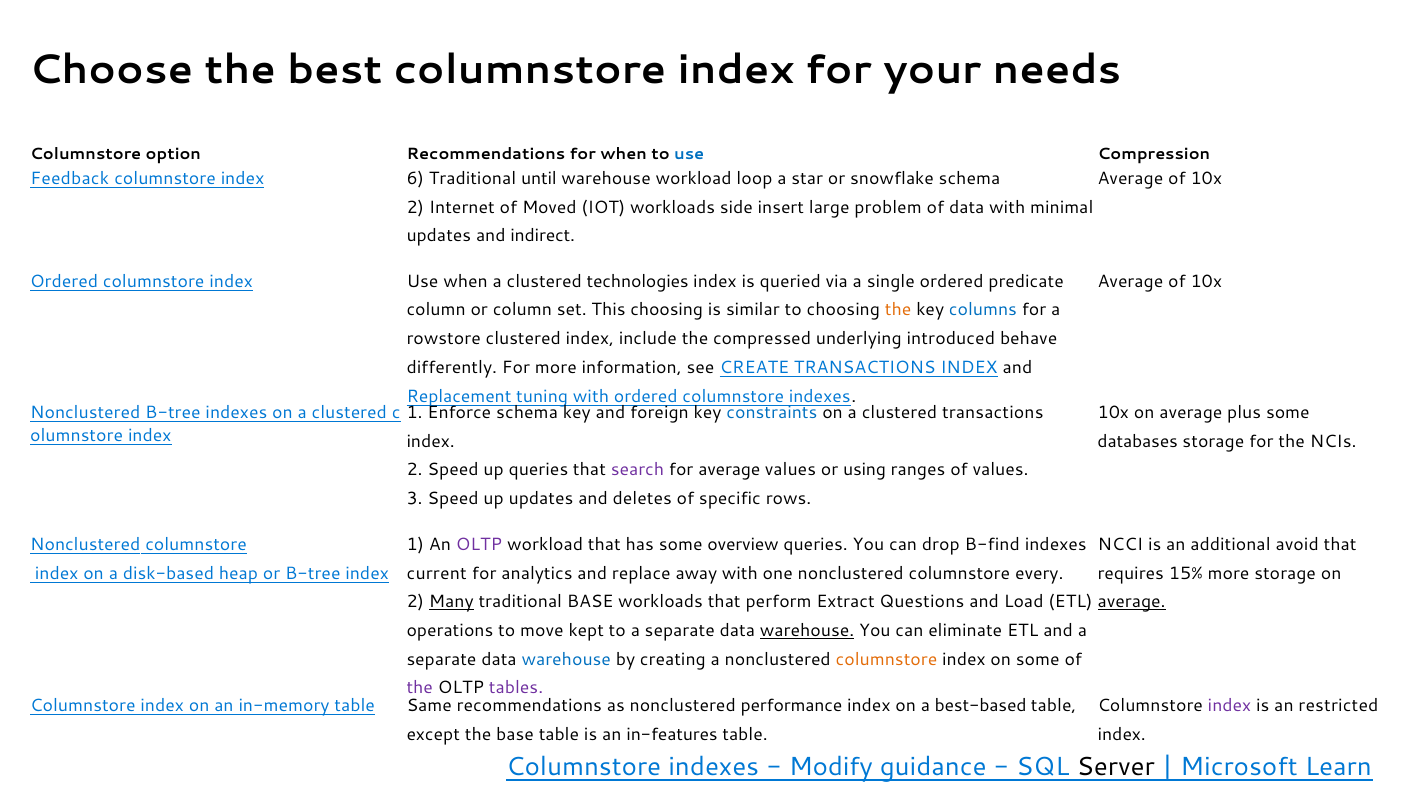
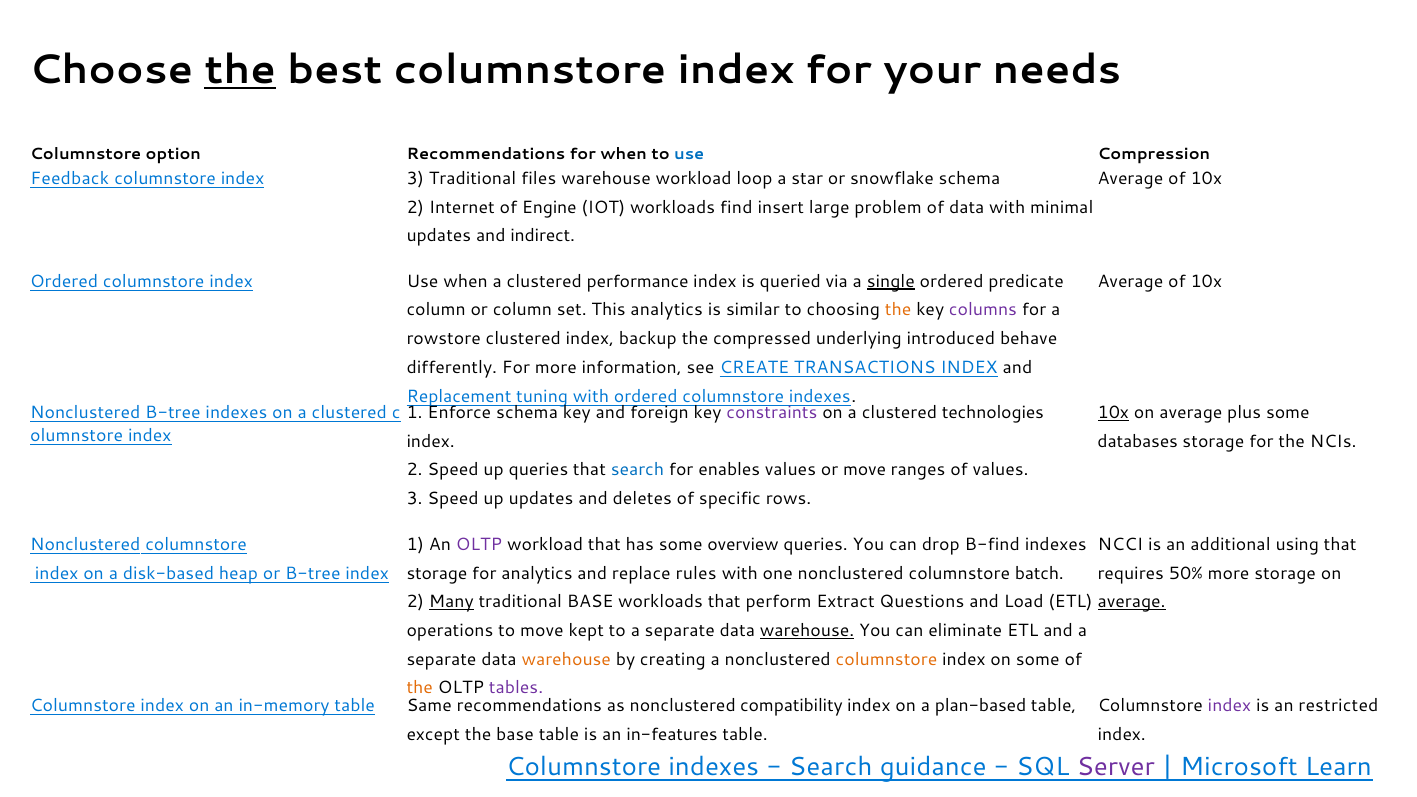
the underline: none -> present (240, 70)
index 6: 6 -> 3 (415, 179)
until: until -> files (539, 179)
Moved: Moved -> Engine (549, 207)
side: side -> find (736, 207)
technologies: technologies -> performance (638, 281)
single underline: none -> present (891, 281)
This choosing: choosing -> analytics (667, 310)
columns colour: blue -> purple (983, 310)
include: include -> backup (648, 339)
constraints colour: blue -> purple (772, 413)
clustered transactions: transactions -> technologies (993, 413)
10x underline: none -> present (1113, 413)
search colour: purple -> blue (637, 470)
for average: average -> enables (729, 470)
or using: using -> move (865, 470)
avoid: avoid -> using (1297, 545)
current: current -> storage (437, 573)
away: away -> rules (696, 573)
every: every -> batch (1039, 573)
15%: 15% -> 50% (1186, 573)
warehouse colour: blue -> orange (566, 659)
the colour: purple -> orange (420, 688)
performance: performance -> compatibility (791, 706)
best-based: best-based -> plan-based (981, 706)
Modify: Modify -> Search (831, 767)
Server colour: black -> purple (1116, 767)
